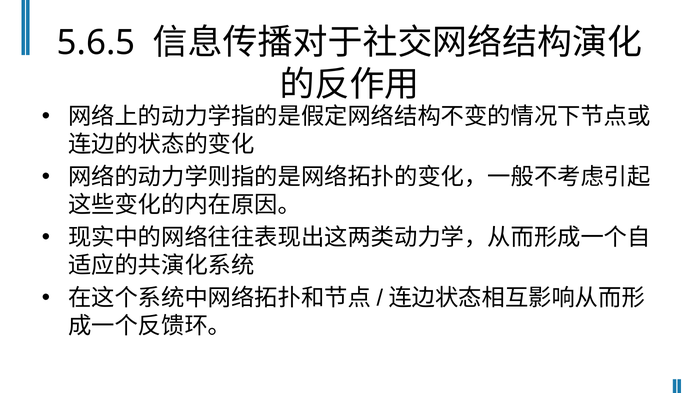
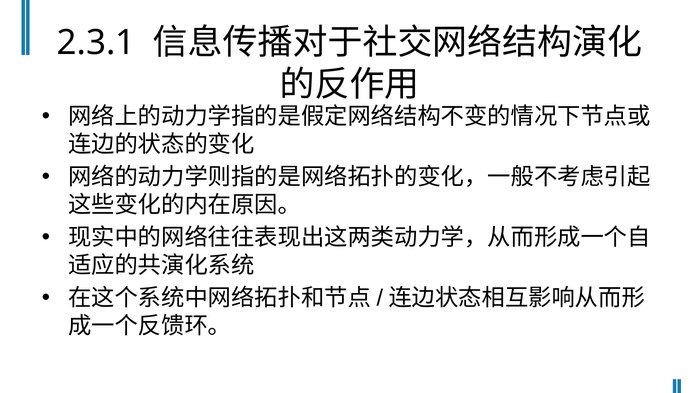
5.6.5: 5.6.5 -> 2.3.1 (96, 43)
